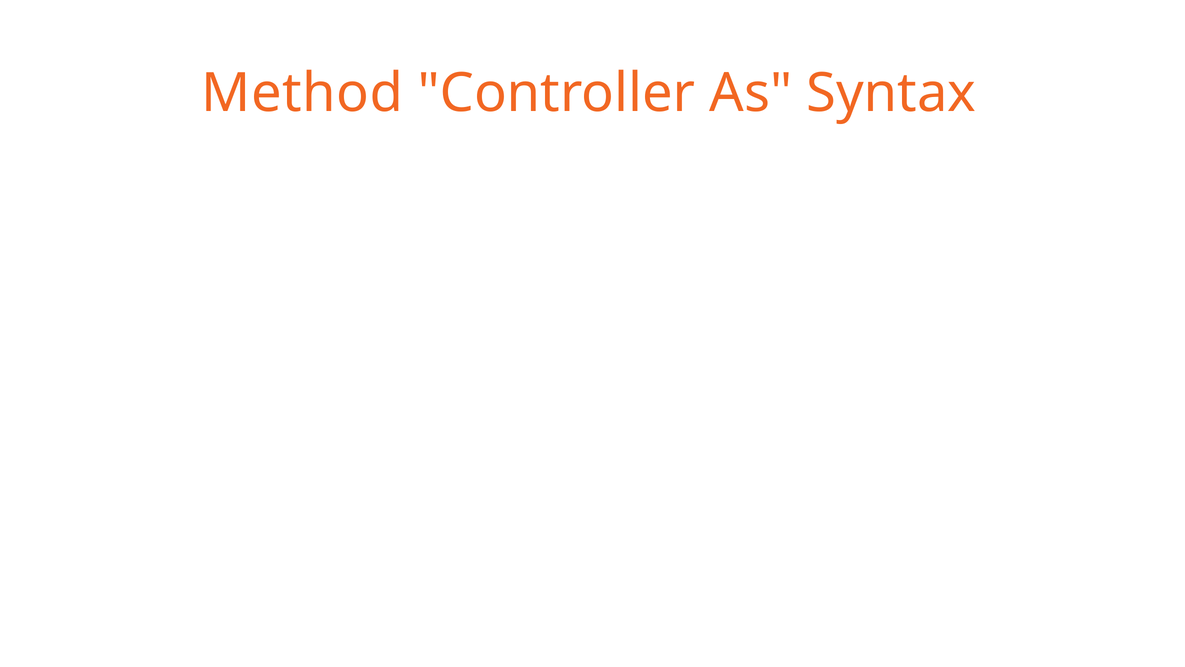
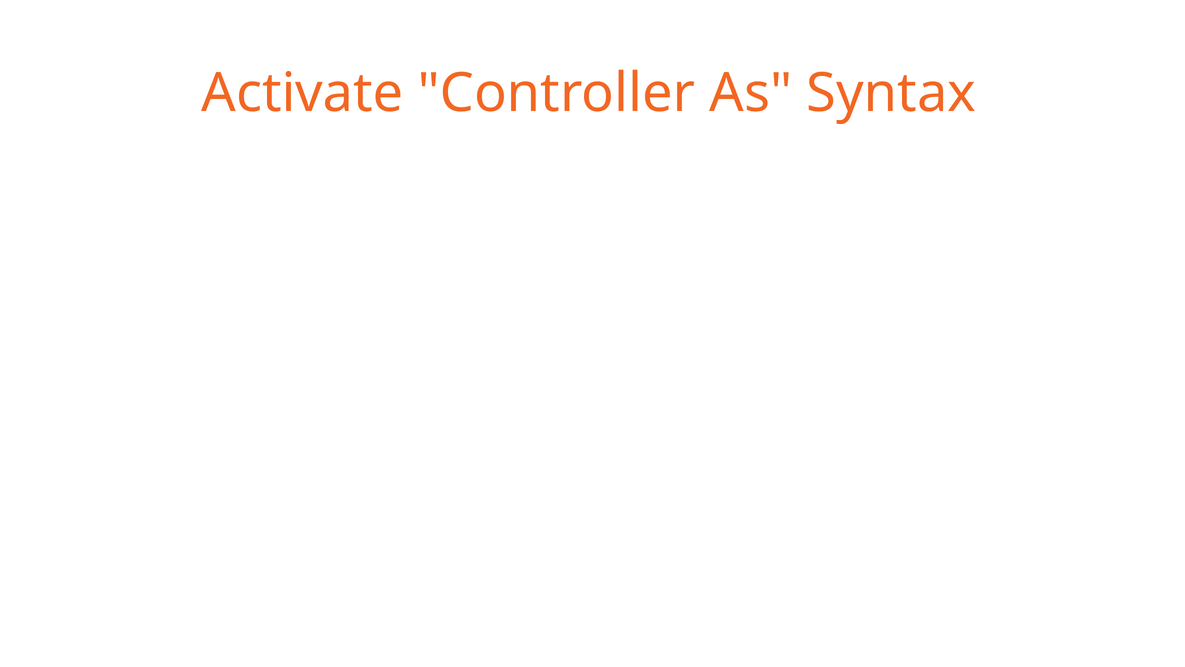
Method: Method -> Activate (302, 93)
